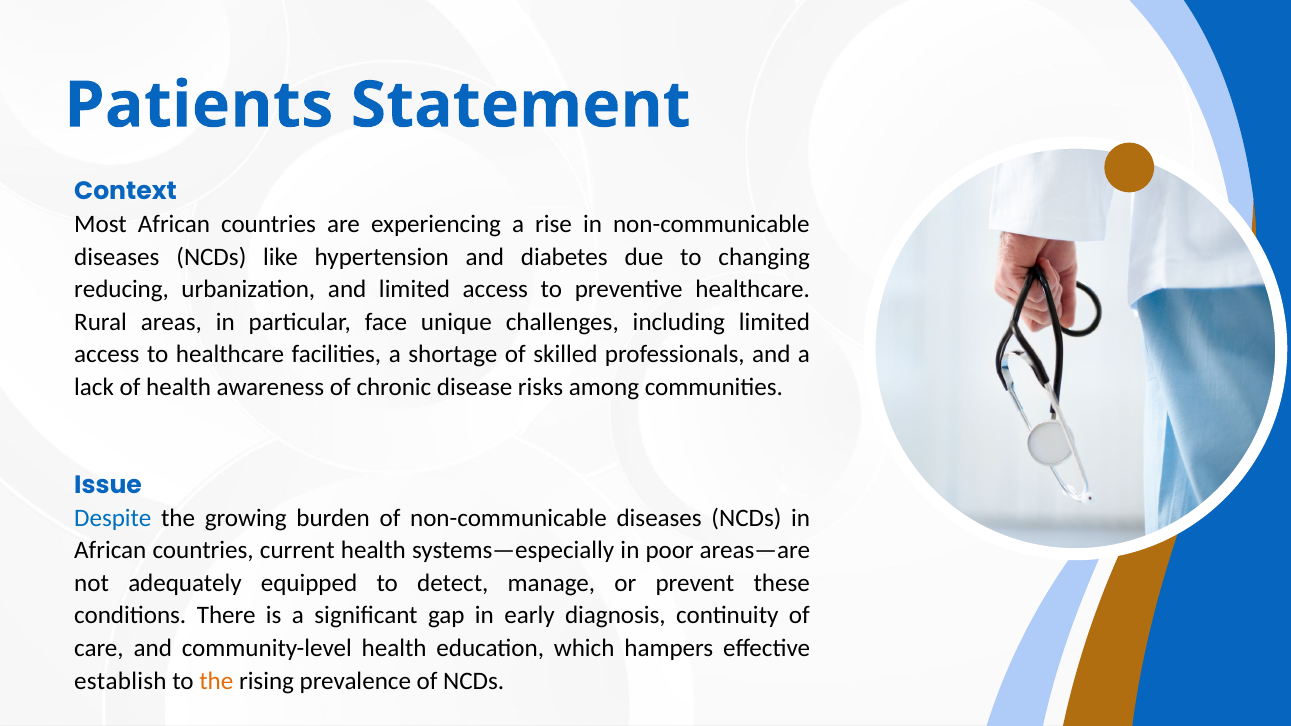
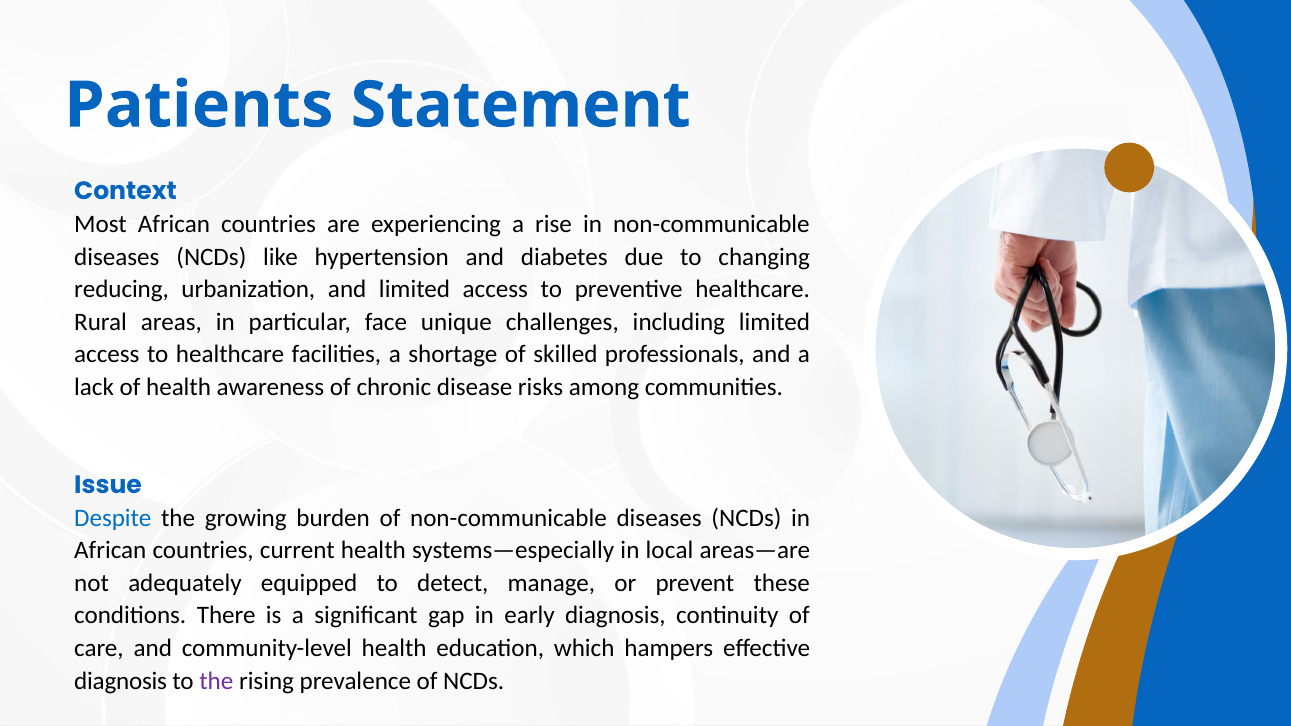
poor: poor -> local (670, 551)
establish: establish -> diagnosis (121, 681)
the colour: orange -> purple (216, 681)
